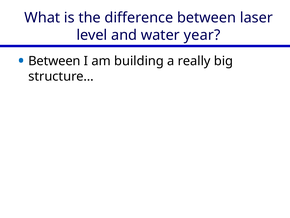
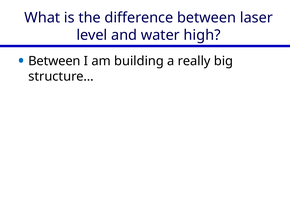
year: year -> high (202, 35)
